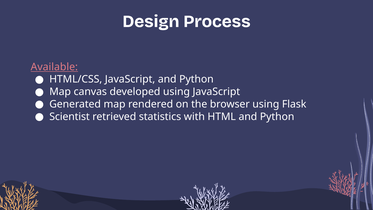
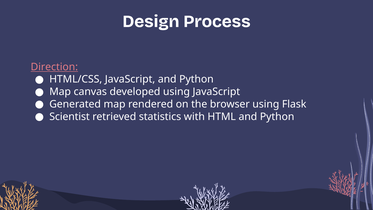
Available: Available -> Direction (54, 67)
